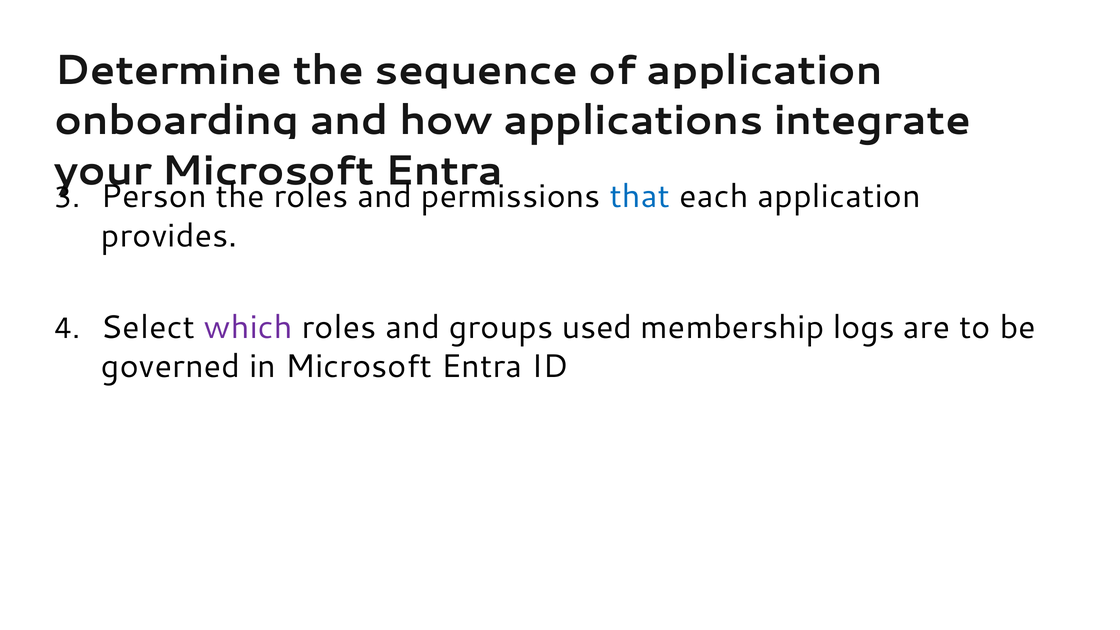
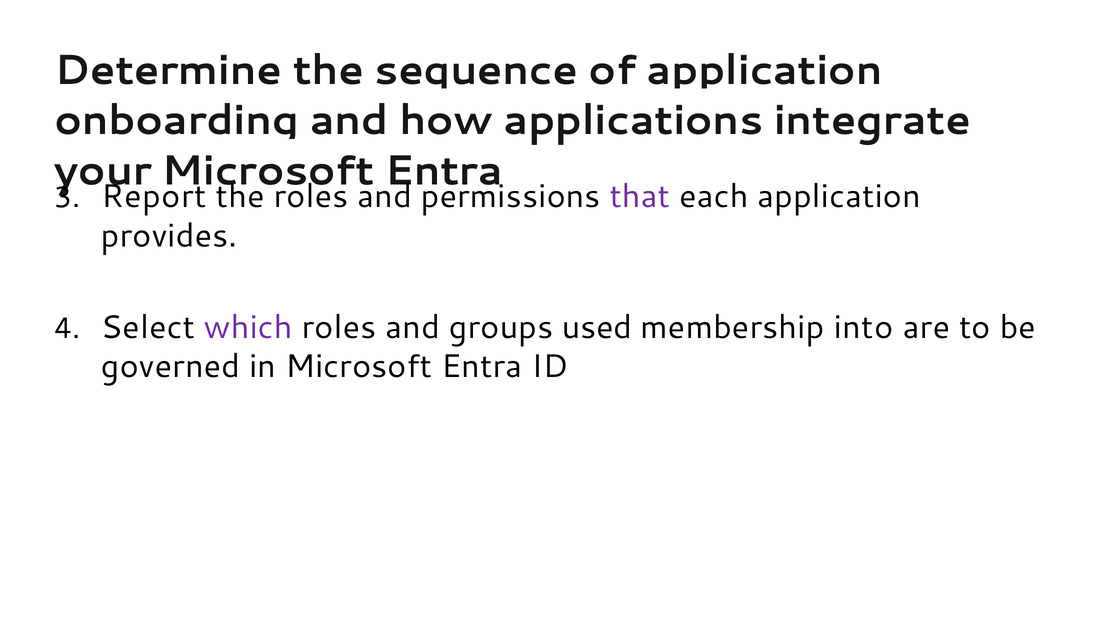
Person: Person -> Report (154, 197)
that colour: blue -> purple (640, 197)
logs: logs -> into (864, 327)
